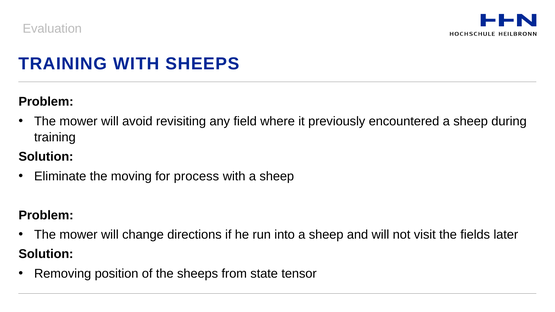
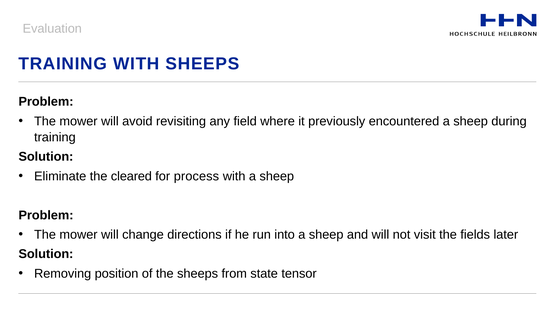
moving: moving -> cleared (131, 176)
